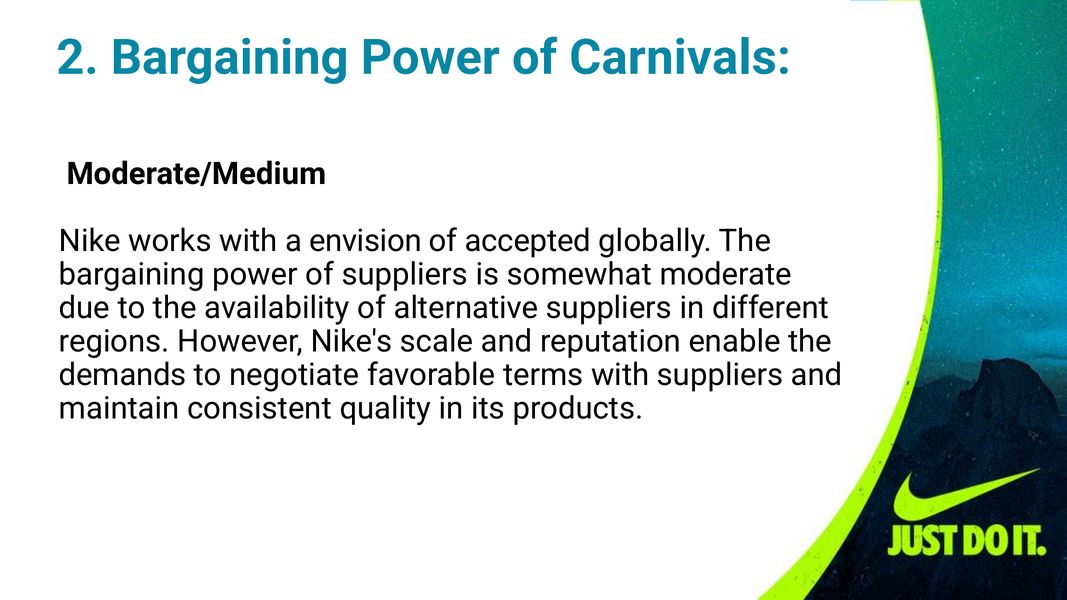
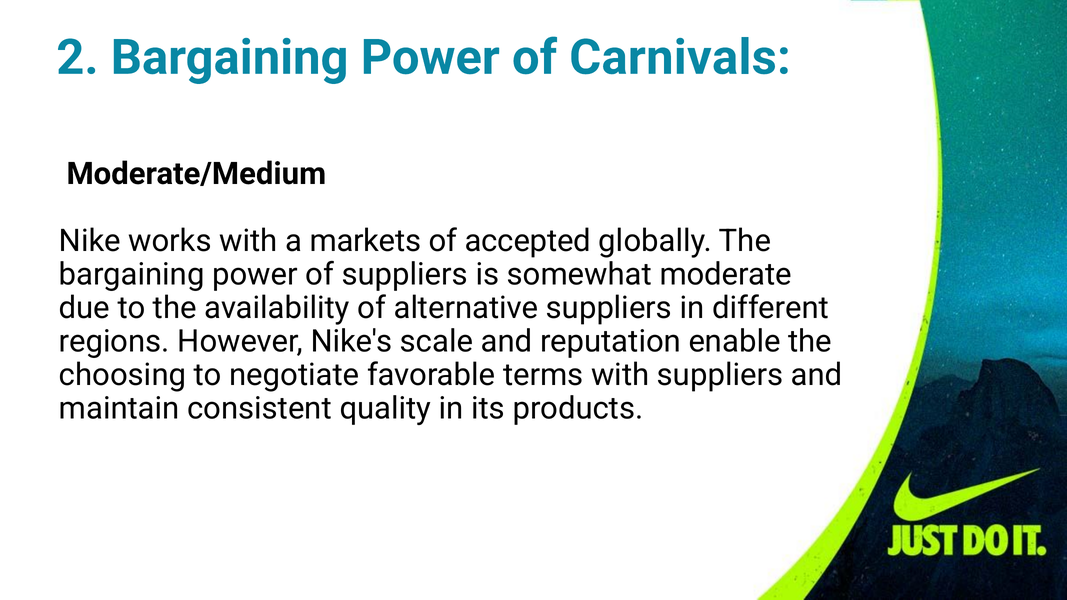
envision: envision -> markets (365, 241)
demands: demands -> choosing (123, 375)
